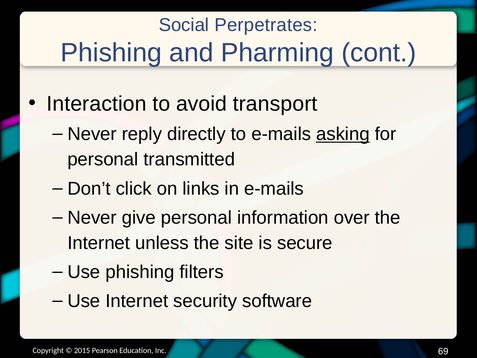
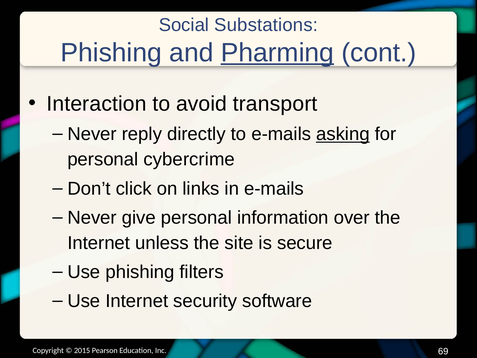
Perpetrates: Perpetrates -> Substations (266, 25)
Pharming underline: none -> present (277, 53)
transmitted: transmitted -> cybercrime (189, 159)
